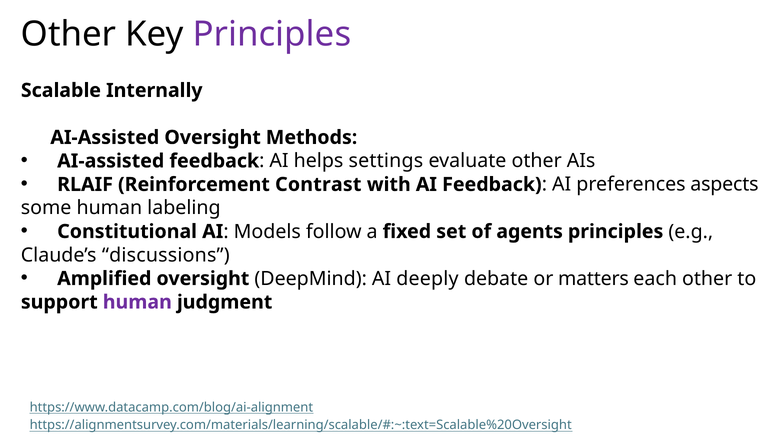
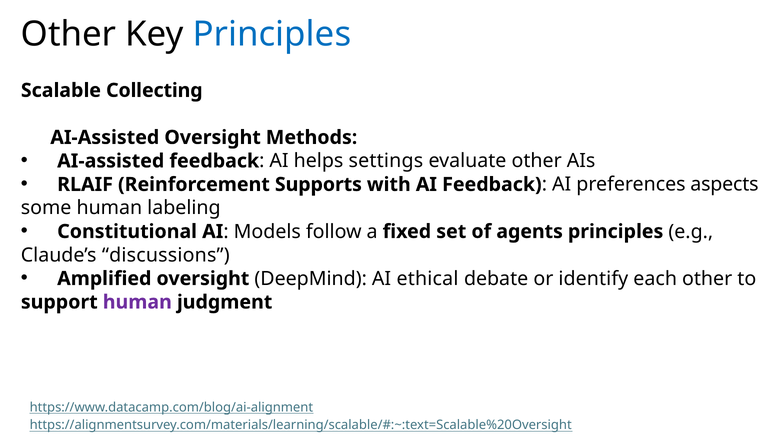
Principles colour: purple -> blue (272, 34)
Internally: Internally -> Collecting (154, 90)
Contrast: Contrast -> Supports (318, 184)
deeply: deeply -> ethical (427, 279)
matters: matters -> identify (593, 279)
